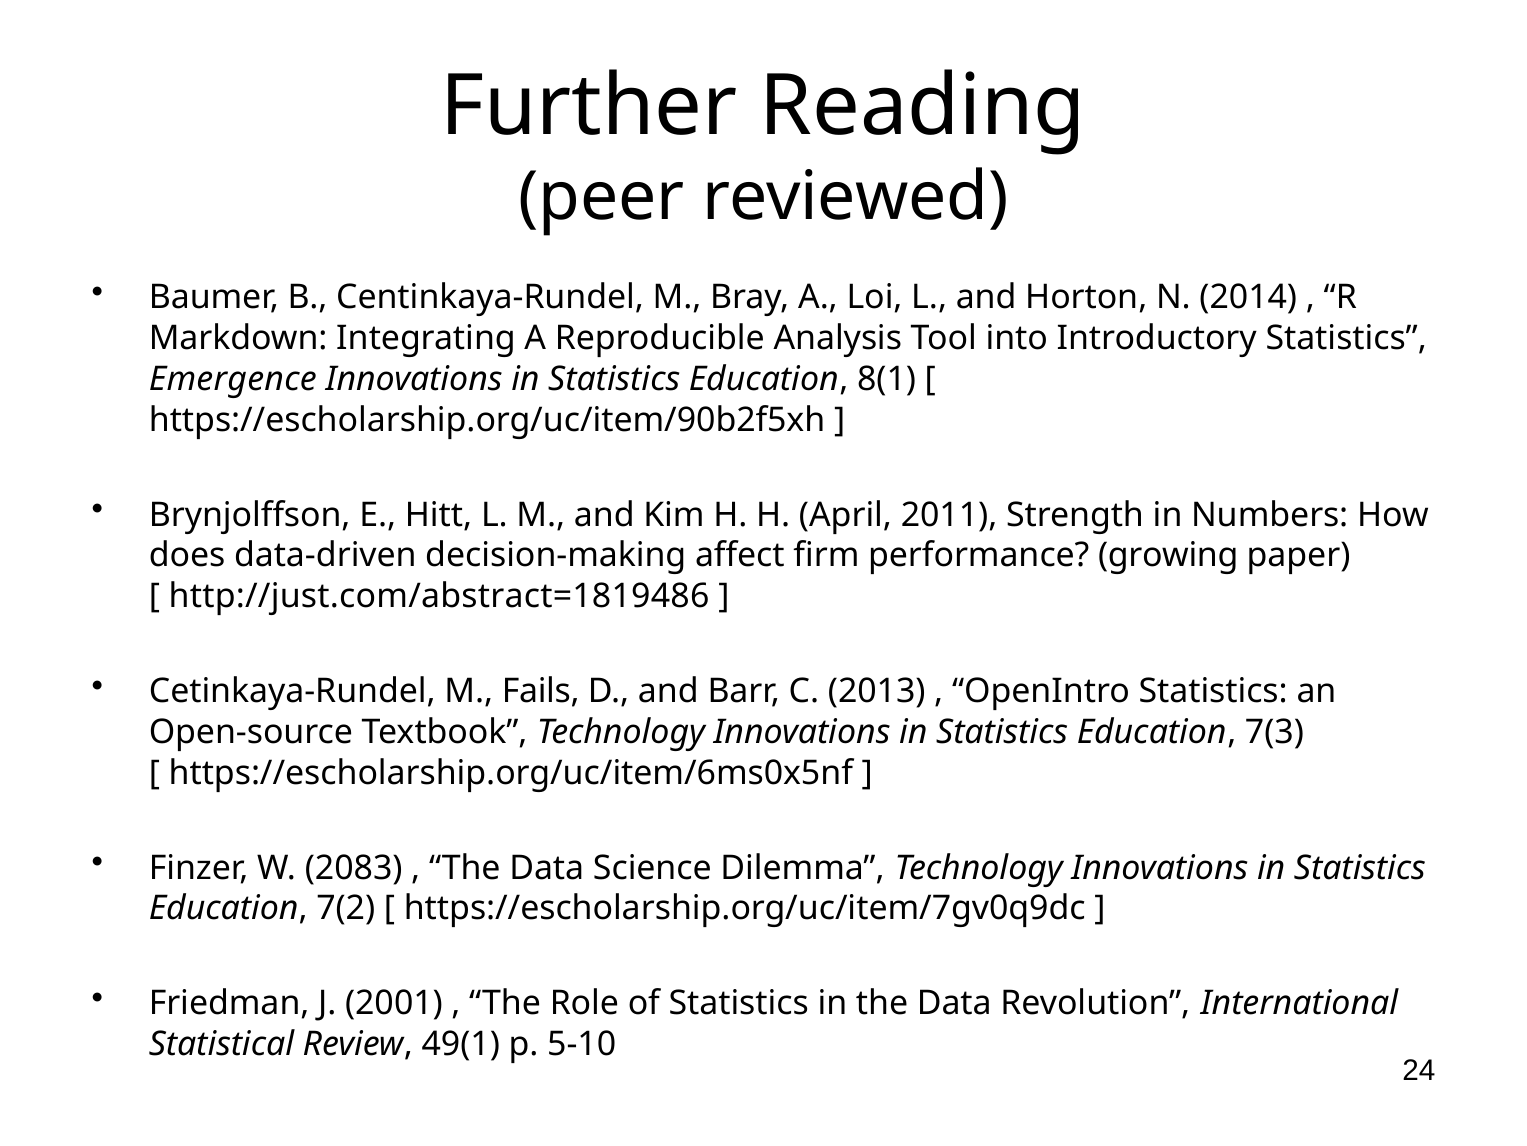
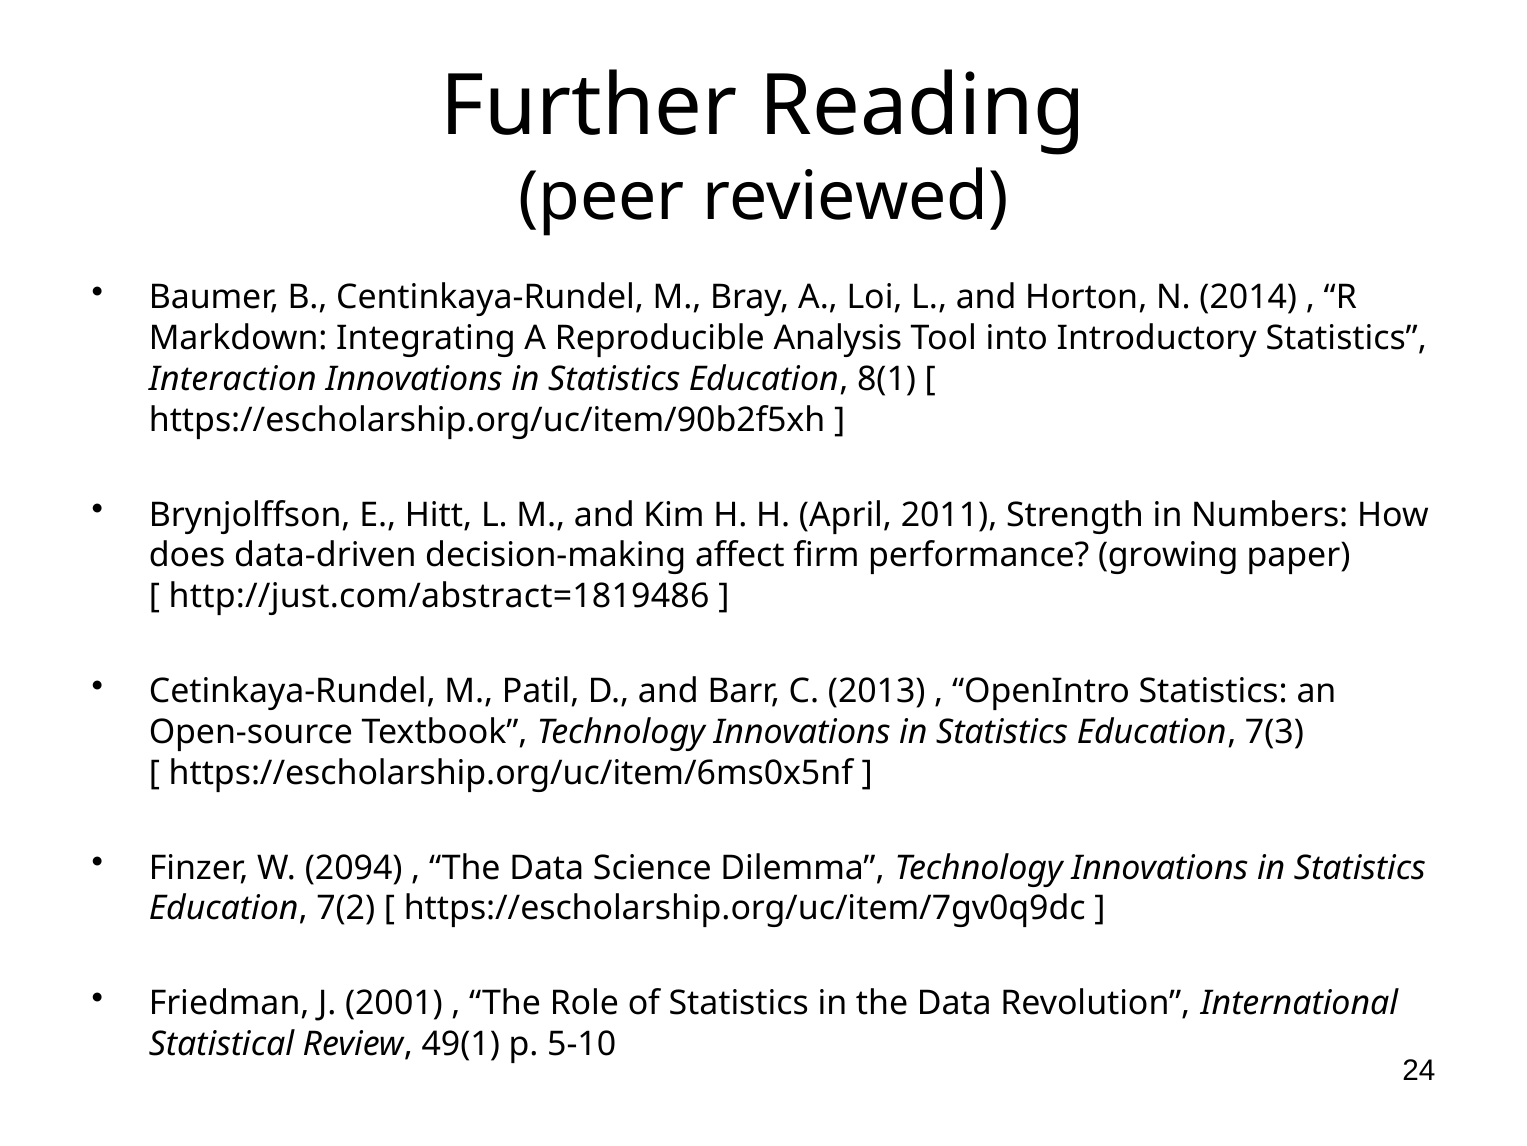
Emergence: Emergence -> Interaction (233, 379)
Fails: Fails -> Patil (541, 691)
2083: 2083 -> 2094 (354, 867)
